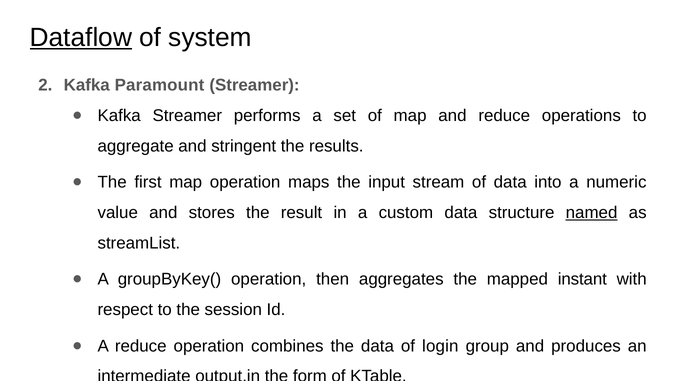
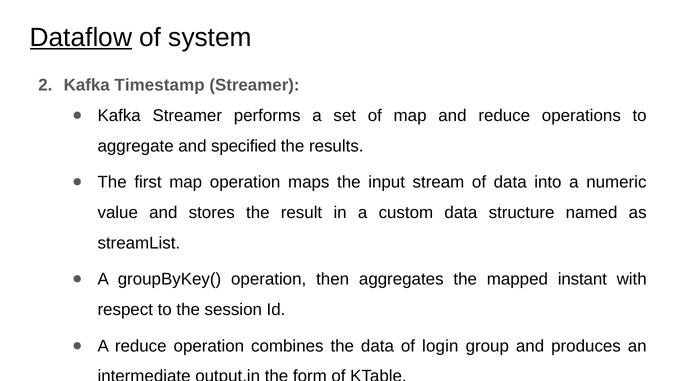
Paramount: Paramount -> Timestamp (160, 85)
stringent: stringent -> specified (244, 146)
named underline: present -> none (592, 213)
